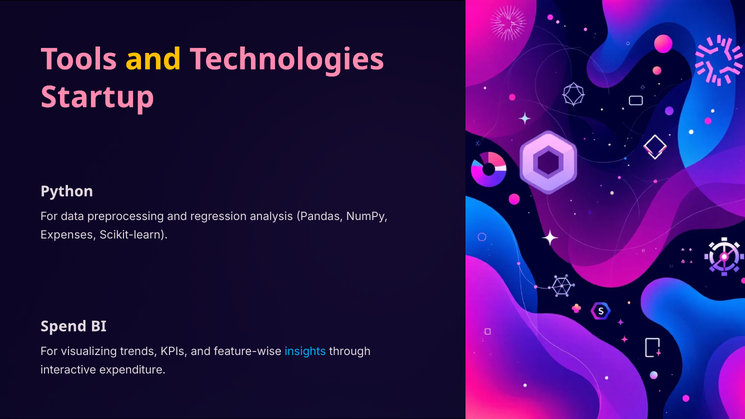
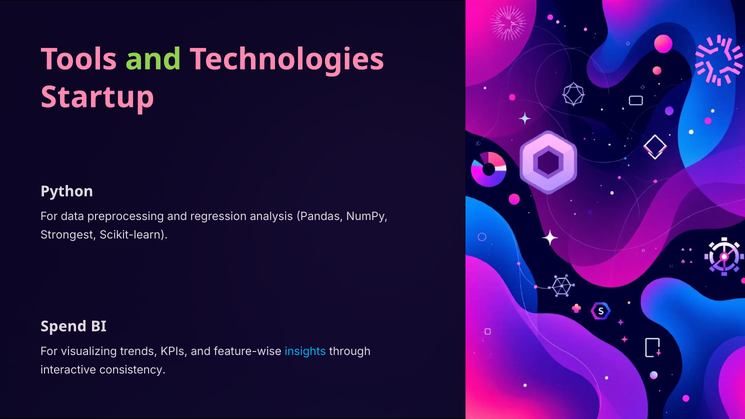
and colour: yellow -> light green (153, 59)
Expenses: Expenses -> Strongest (68, 235)
expenditure: expenditure -> consistency (133, 370)
